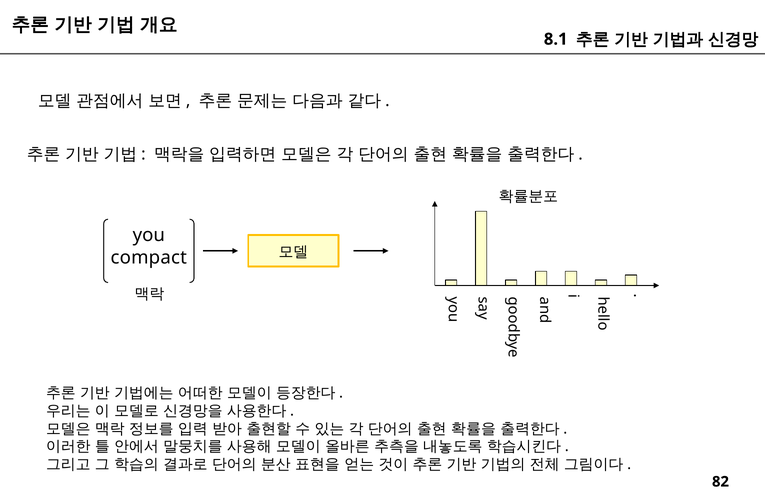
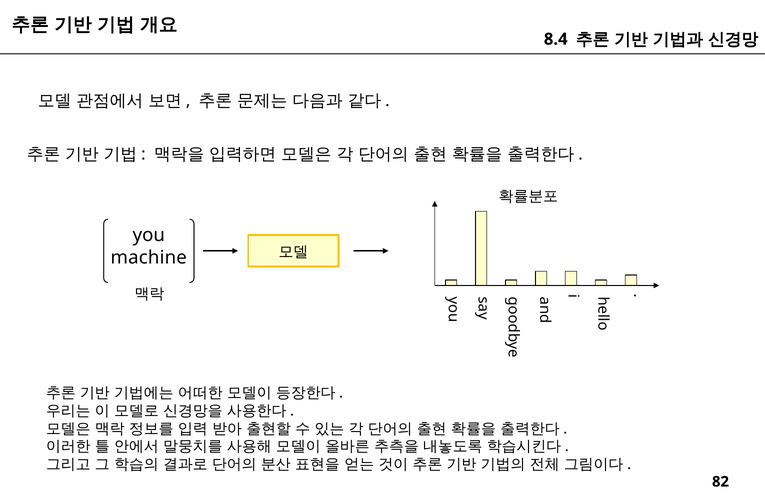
8.1: 8.1 -> 8.4 (556, 39)
compact: compact -> machine (149, 258)
